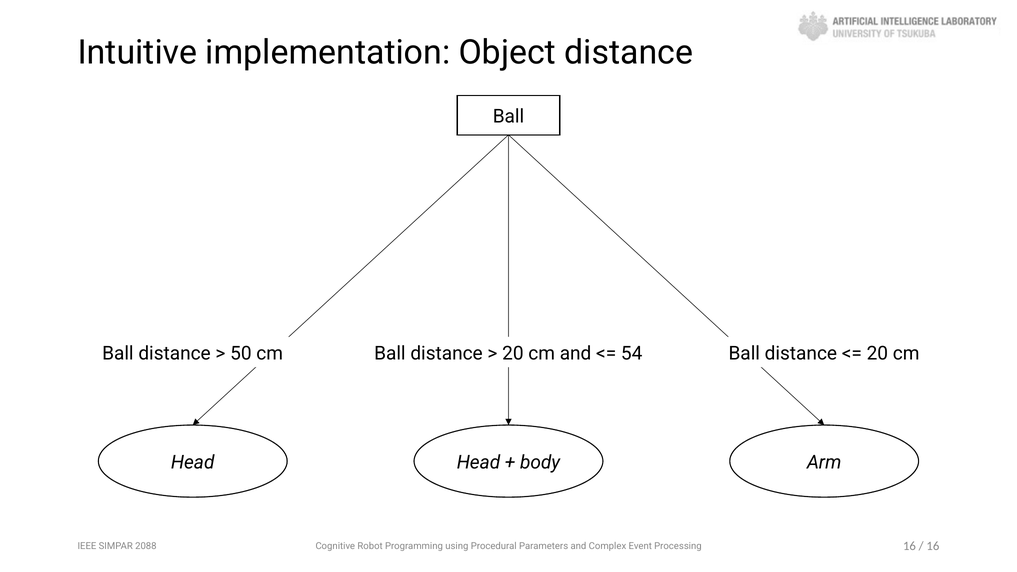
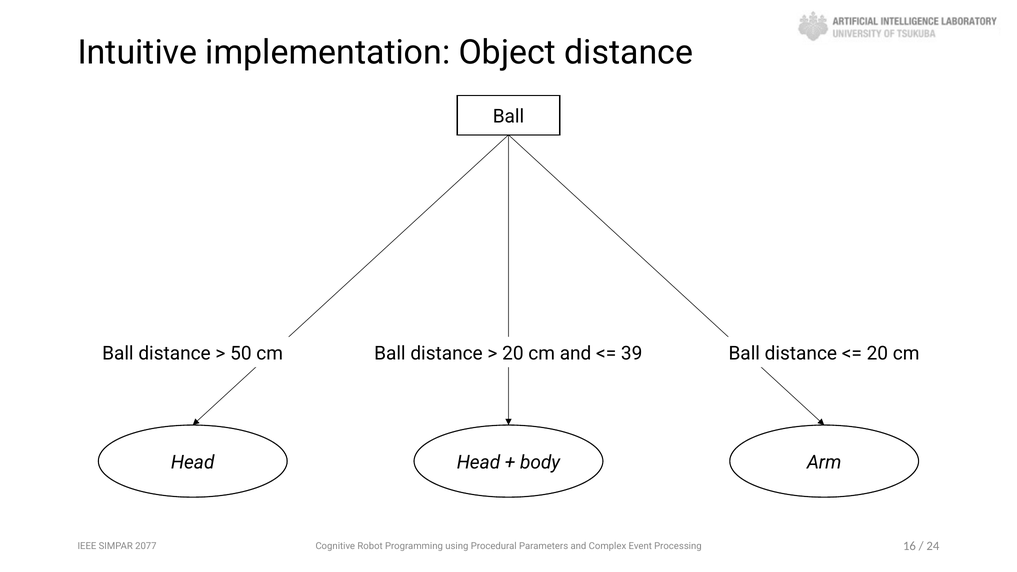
54: 54 -> 39 (632, 353)
16: 16 -> 24 (933, 546)
2088: 2088 -> 2077 (146, 546)
